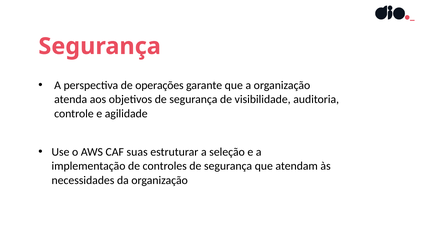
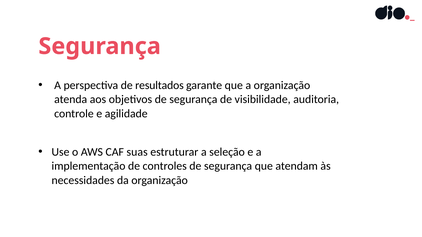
operações: operações -> resultados (159, 86)
